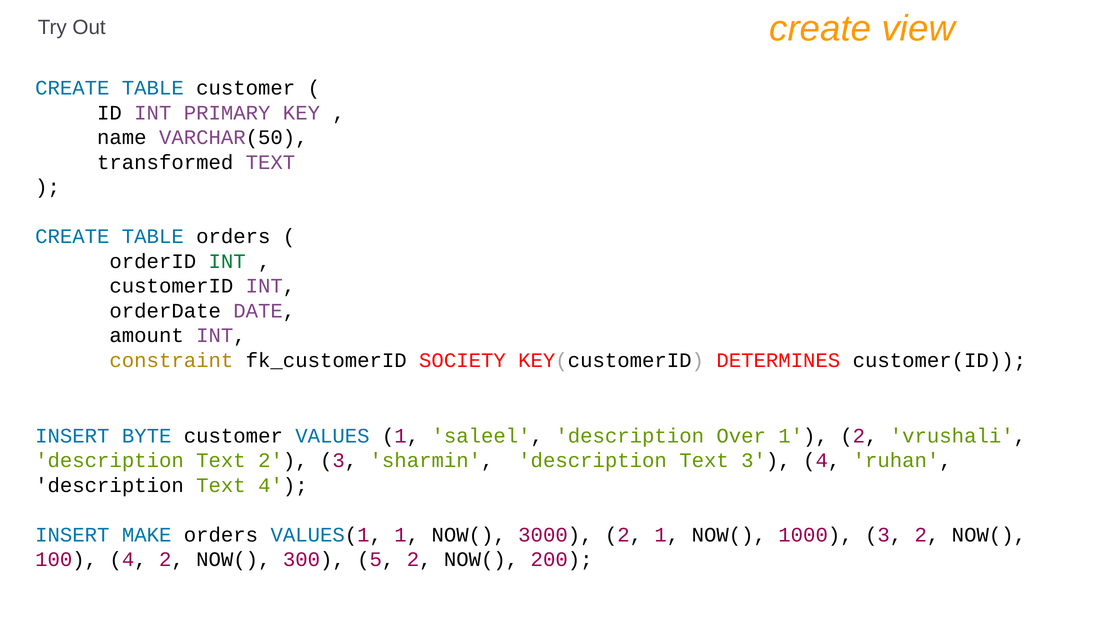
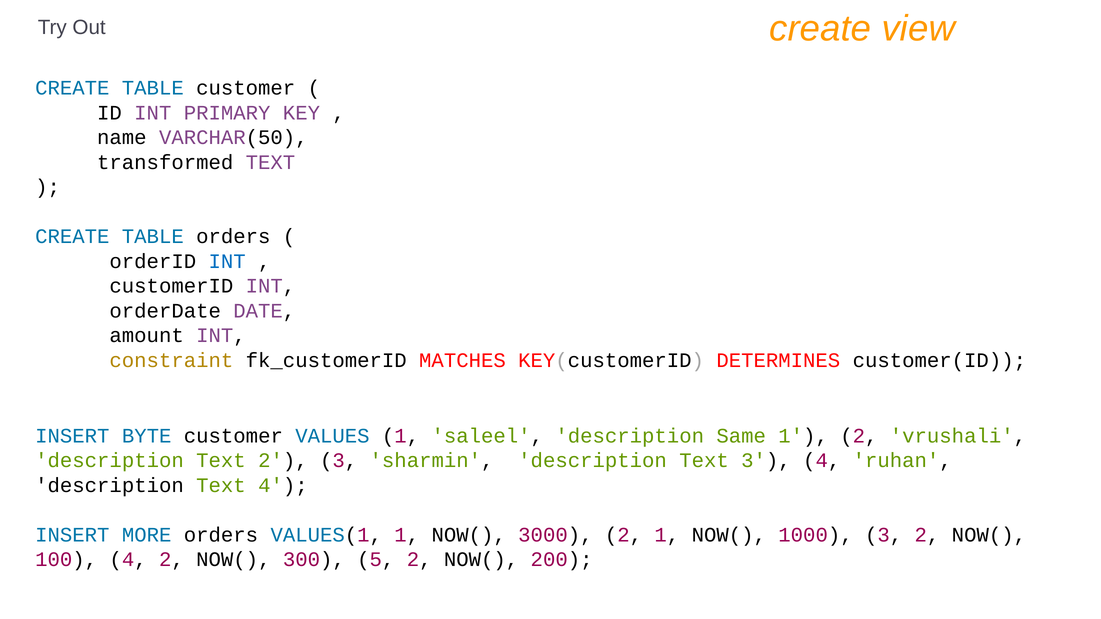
INT colour: green -> blue (227, 261)
SOCIETY: SOCIETY -> MATCHES (462, 360)
Over: Over -> Same (741, 436)
MAKE: MAKE -> MORE (147, 535)
